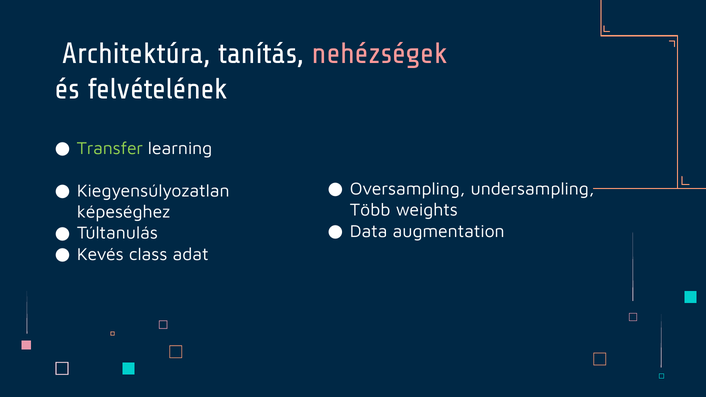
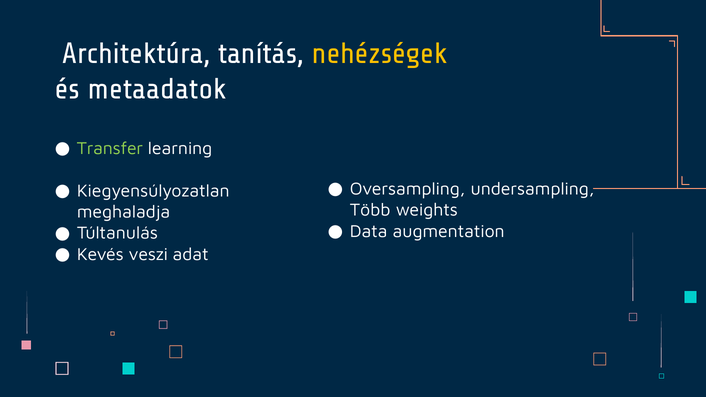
nehézségek colour: pink -> yellow (380, 54)
felvételének: felvételének -> metaadatok (157, 89)
képeséghez: képeséghez -> meghaladja (124, 212)
class: class -> veszi (148, 254)
